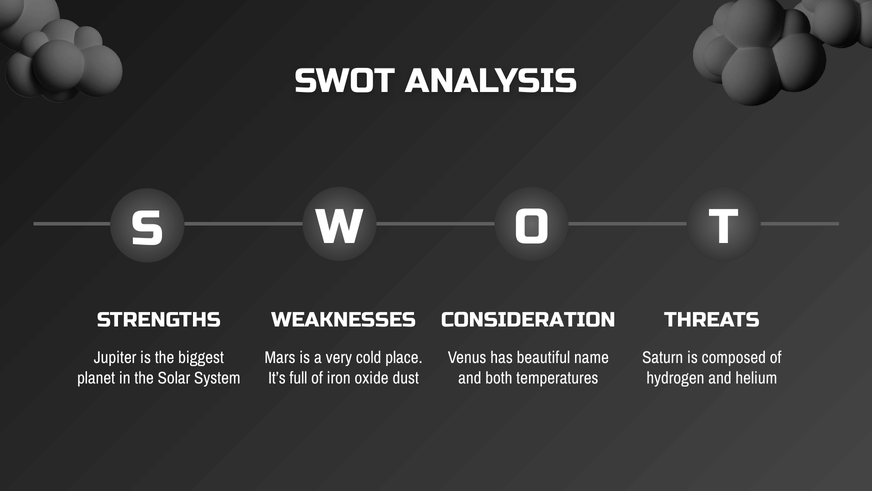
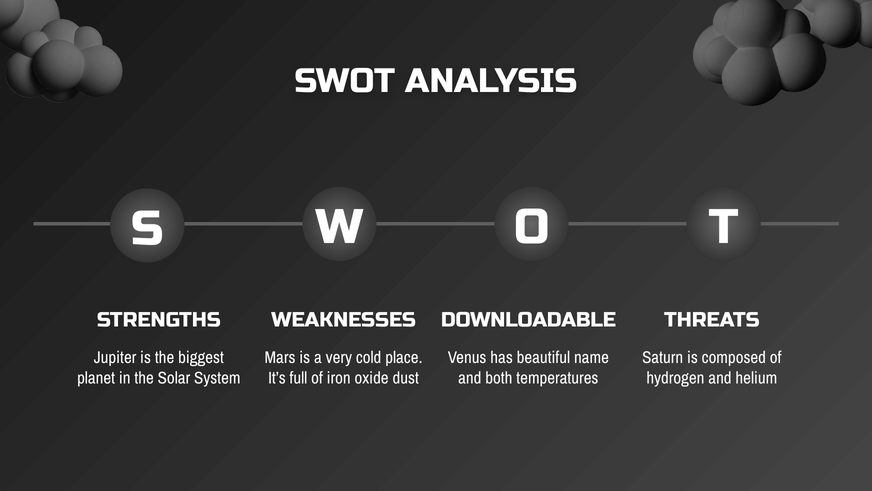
CONSIDERATION: CONSIDERATION -> DOWNLOADABLE (528, 320)
